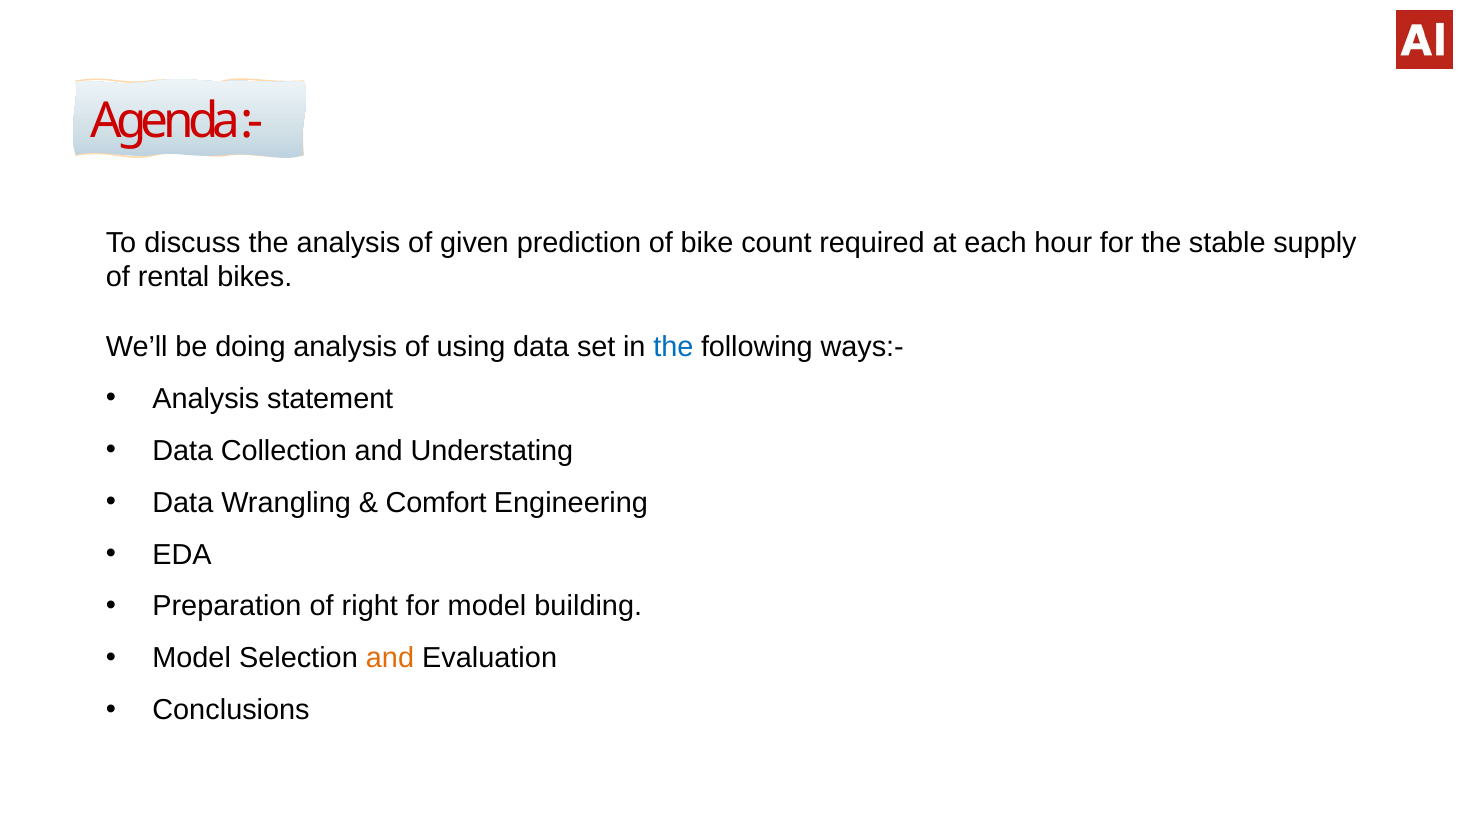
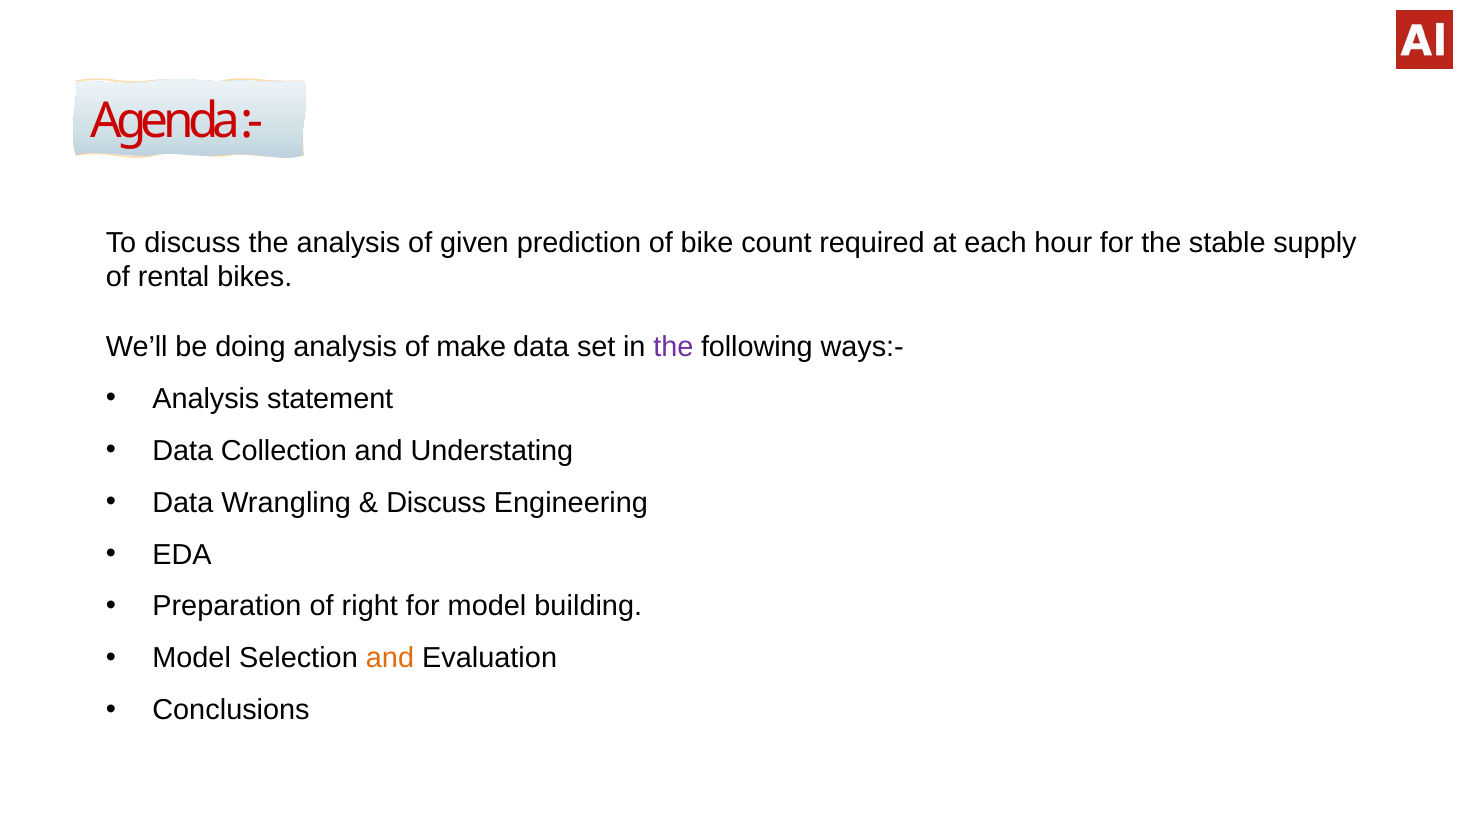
using: using -> make (471, 347)
the colour: blue -> purple (673, 347)
Comfort: Comfort -> Discuss (436, 502)
